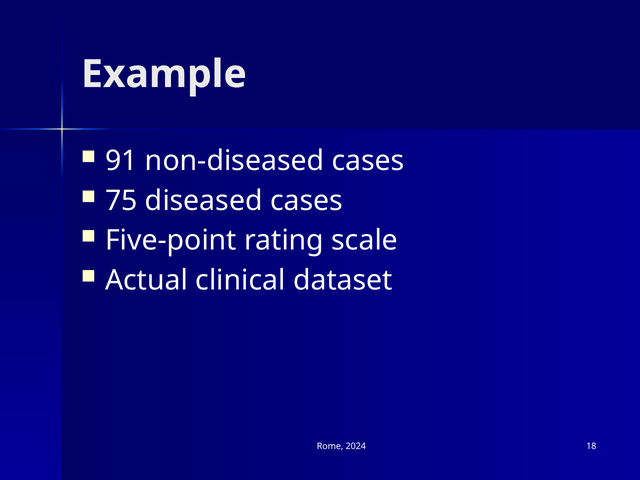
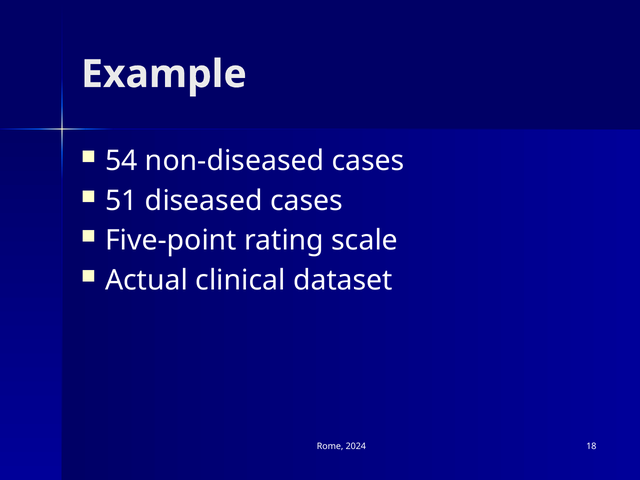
91: 91 -> 54 (121, 161)
75: 75 -> 51 (121, 201)
